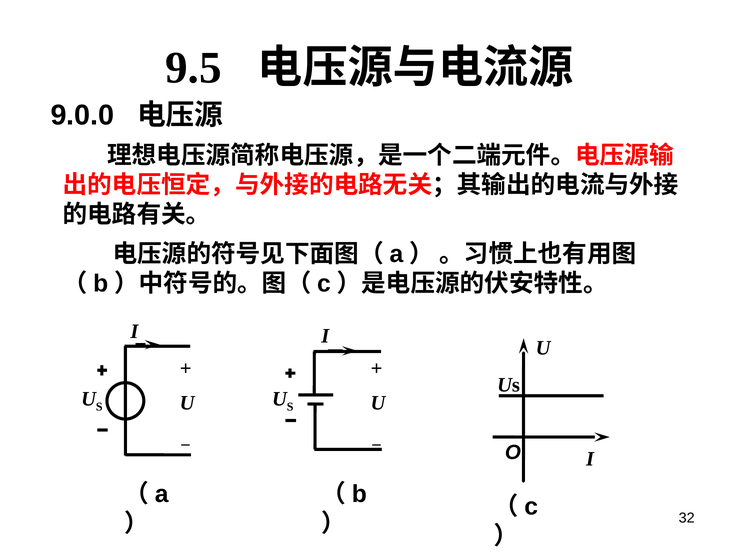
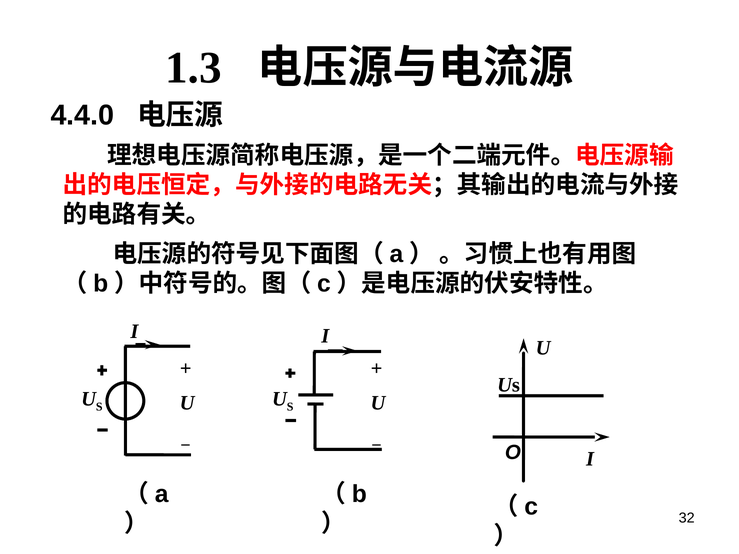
9.5: 9.5 -> 1.3 (193, 68)
9.0.0: 9.0.0 -> 4.4.0 (82, 115)
